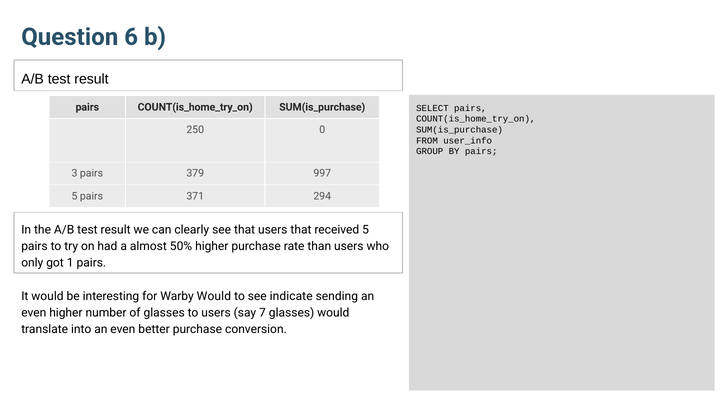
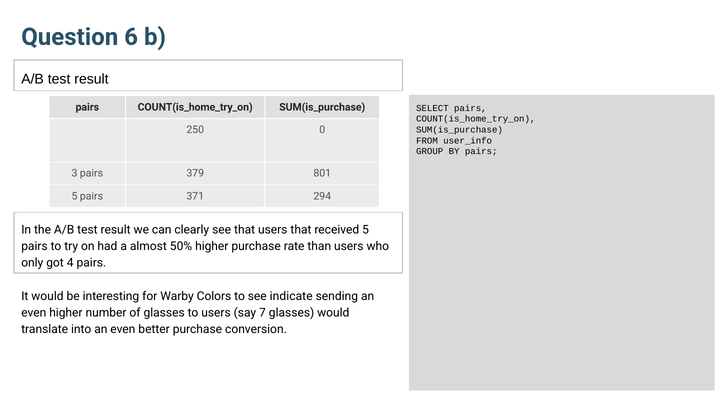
997: 997 -> 801 (322, 174)
1: 1 -> 4 (70, 263)
Warby Would: Would -> Colors (214, 296)
